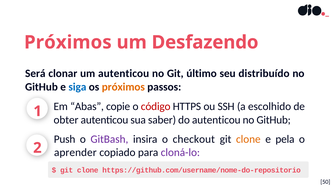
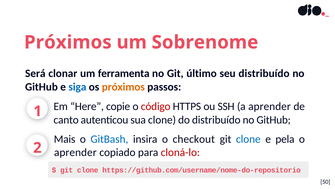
Desfazendo: Desfazendo -> Sobrenome (205, 42)
um autenticou: autenticou -> ferramenta (124, 73)
Abas: Abas -> Here (87, 106)
a escolhido: escolhido -> aprender (269, 106)
obter: obter -> canto (66, 120)
sua saber: saber -> clone (162, 120)
do autenticou: autenticou -> distribuído (216, 120)
Push: Push -> Mais (65, 139)
GitBash colour: purple -> blue (109, 139)
clone colour: orange -> blue (248, 139)
cloná-lo colour: purple -> red (180, 152)
